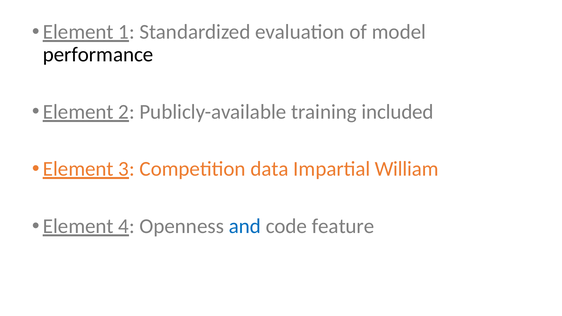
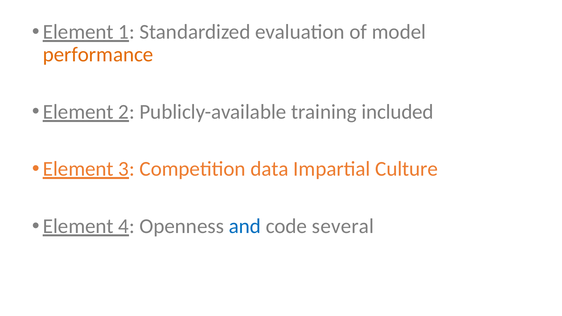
performance colour: black -> orange (98, 55)
William: William -> Culture (407, 169)
feature: feature -> several (343, 226)
